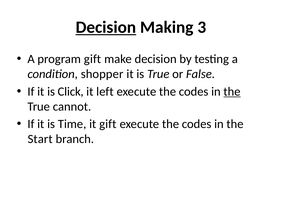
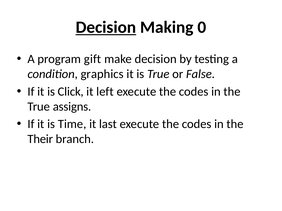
3: 3 -> 0 (202, 27)
shopper: shopper -> graphics (102, 74)
the underline: present -> none (232, 92)
cannot: cannot -> assigns (72, 107)
it gift: gift -> last (108, 124)
Start: Start -> Their (40, 139)
